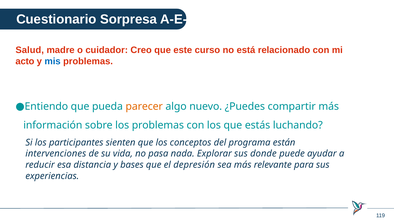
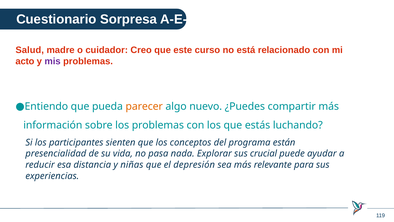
mis colour: blue -> purple (53, 61)
intervenciones: intervenciones -> presencialidad (56, 153)
donde: donde -> crucial (263, 153)
bases: bases -> niñas (132, 165)
